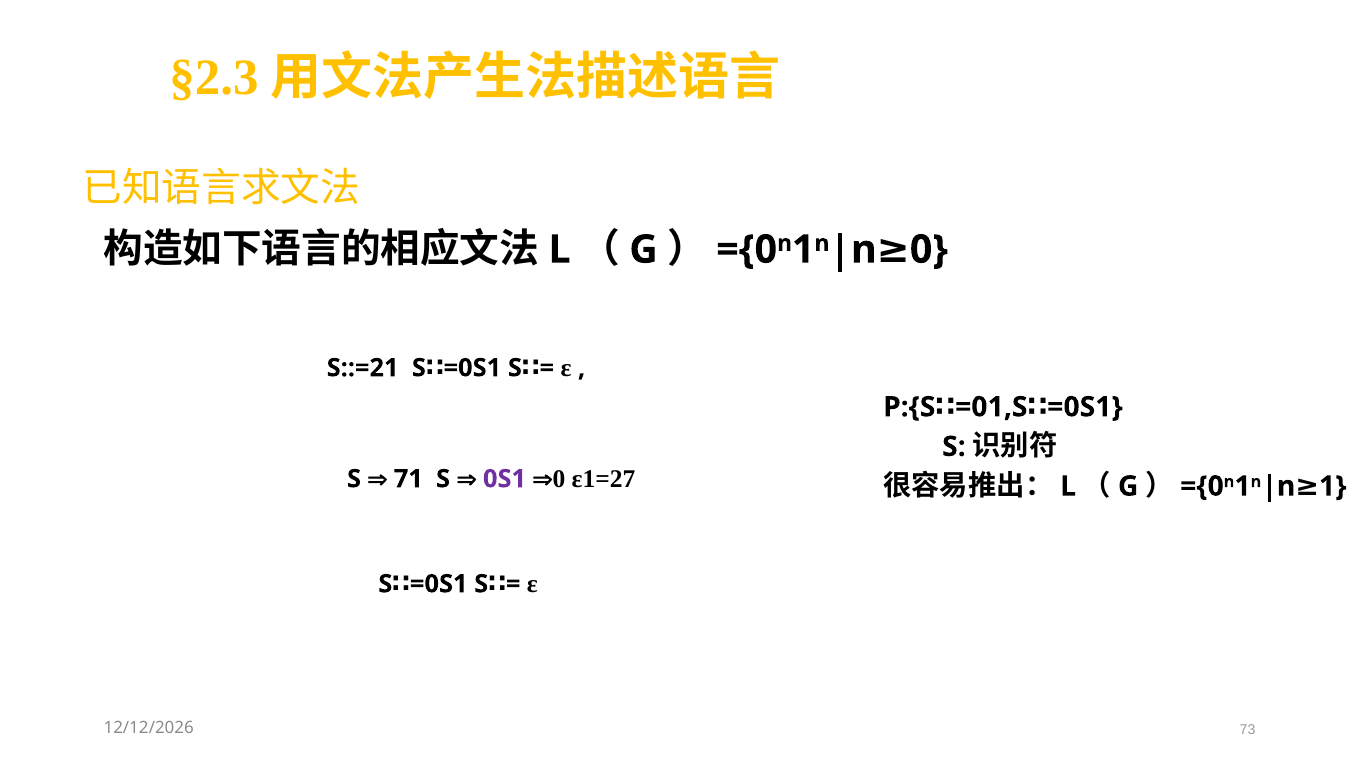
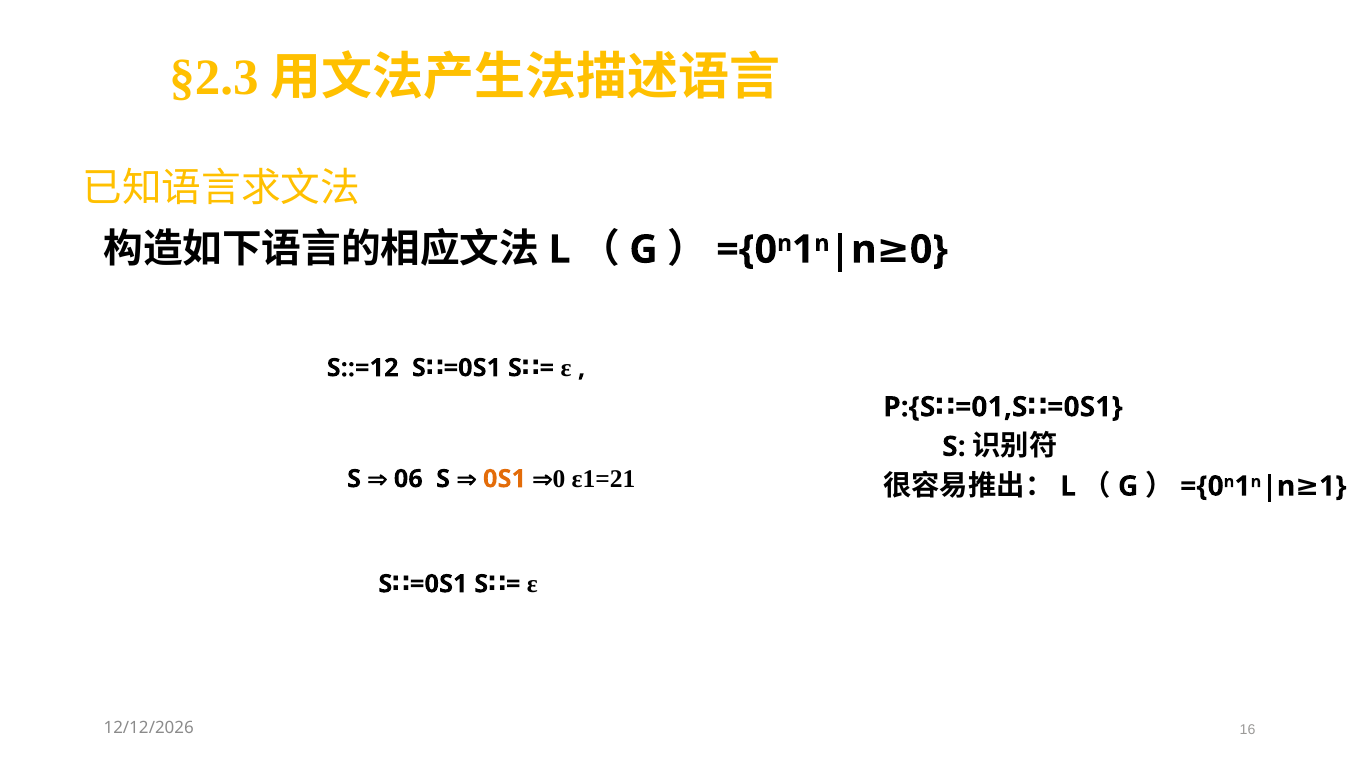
S::=21: S::=21 -> S::=12 (363, 368)
71: 71 -> 06 (408, 479)
0S1 colour: purple -> orange (505, 479)
ε1=27: ε1=27 -> ε1=21 (603, 479)
73: 73 -> 16 (1248, 730)
